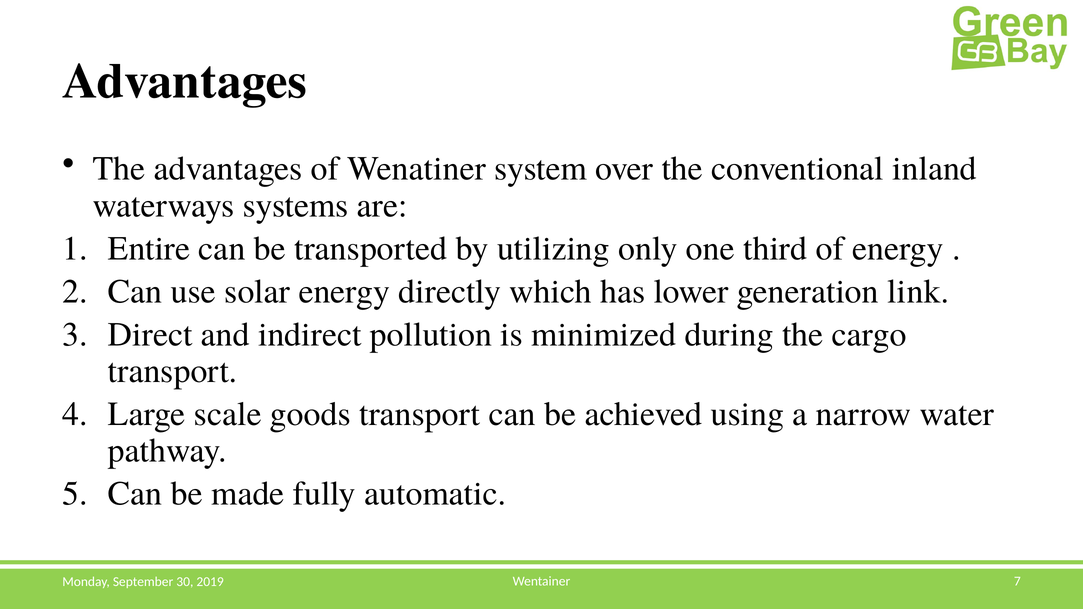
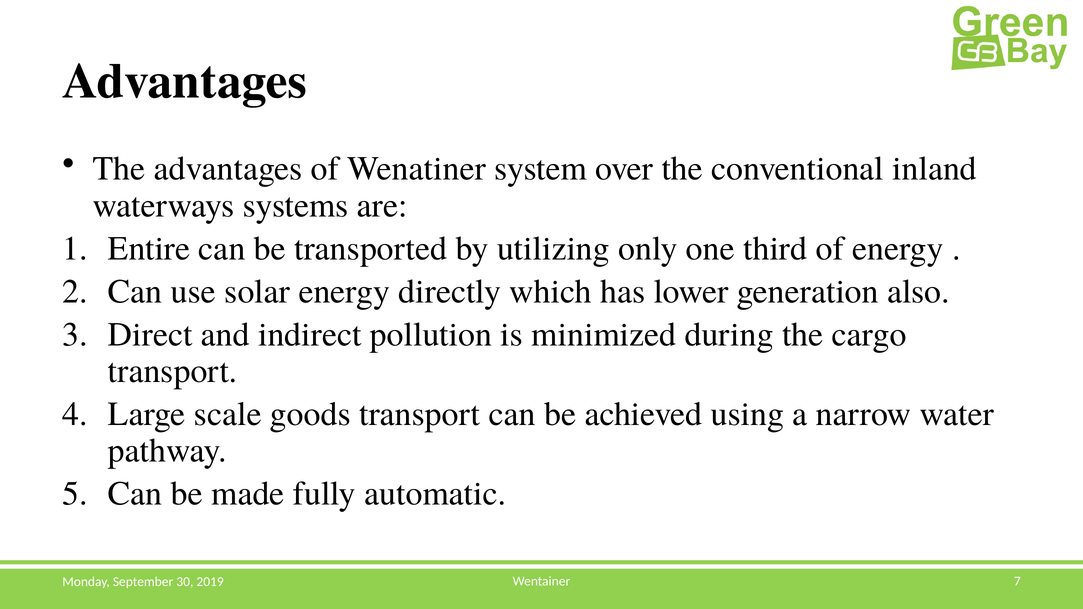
link: link -> also (918, 292)
